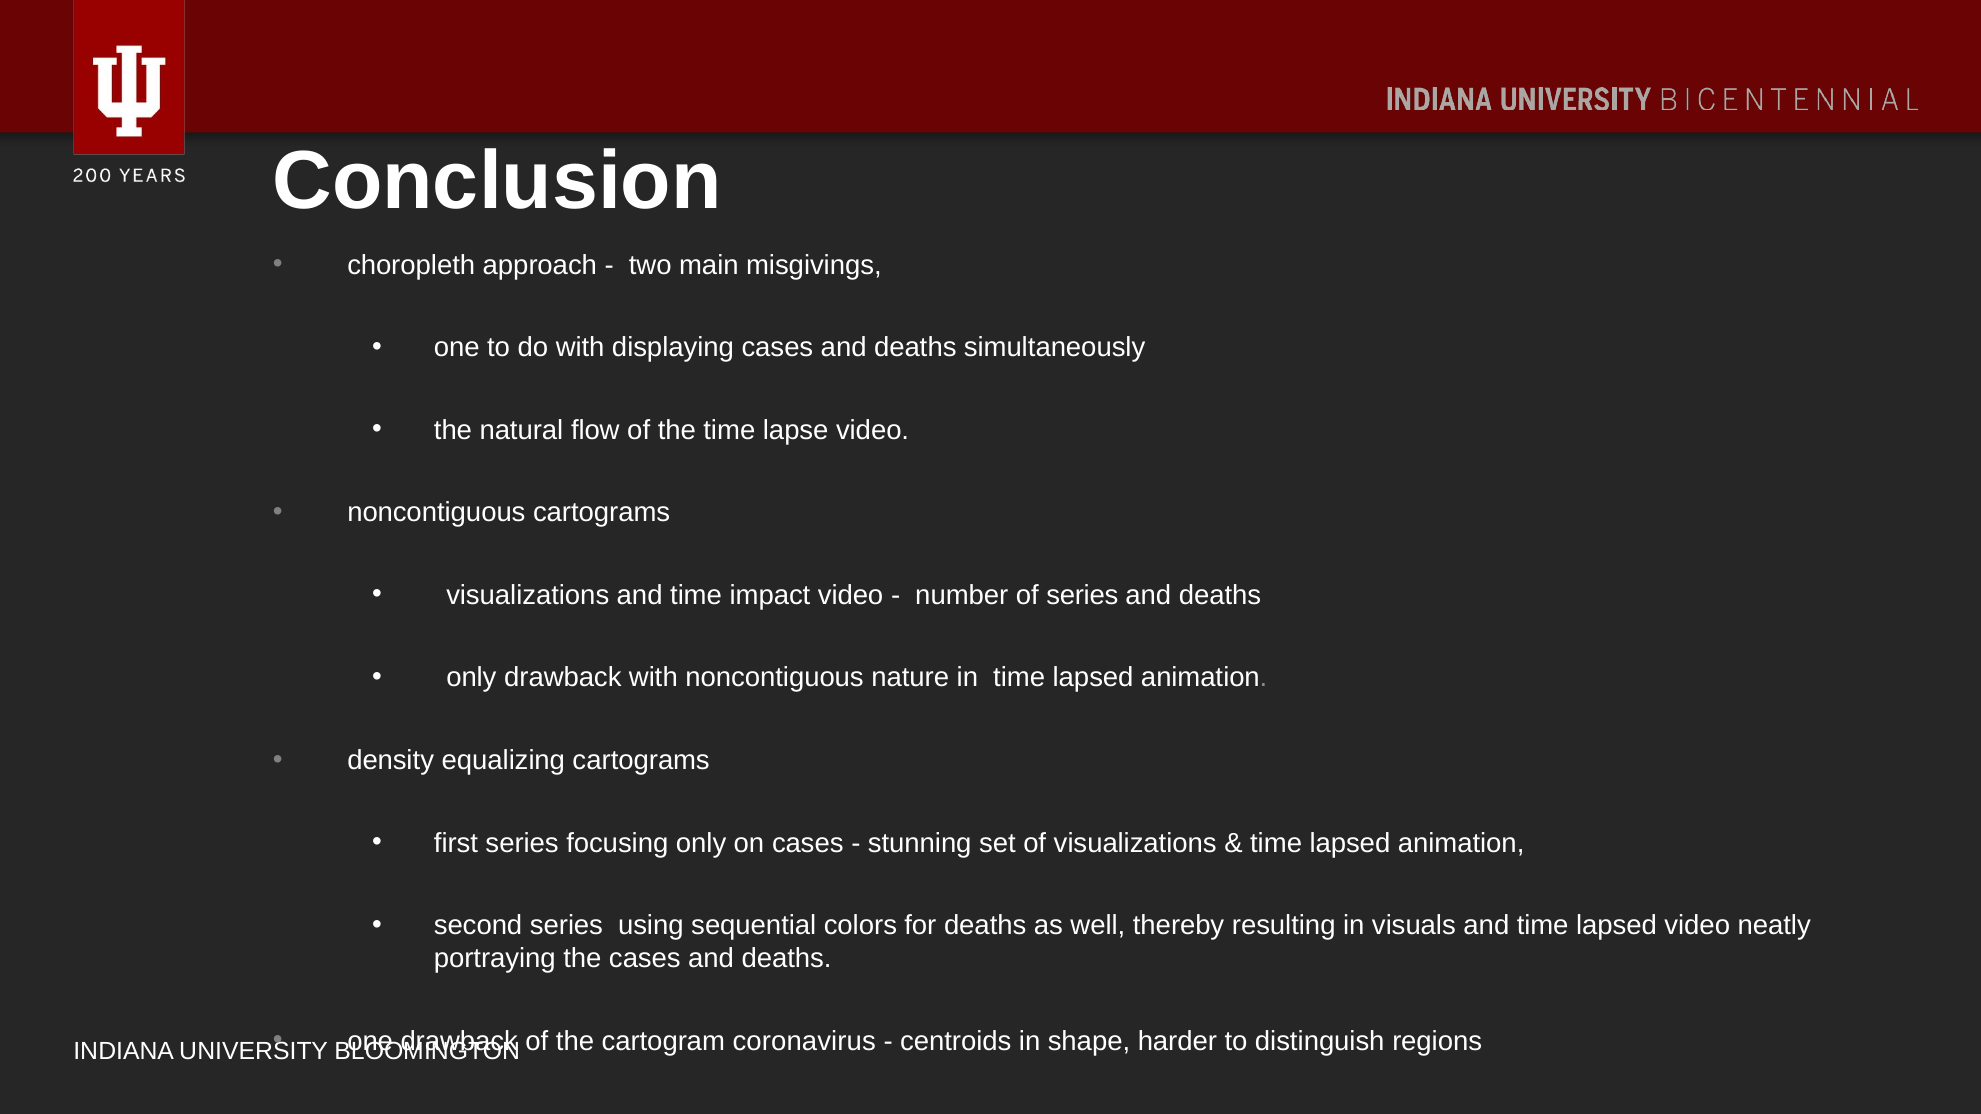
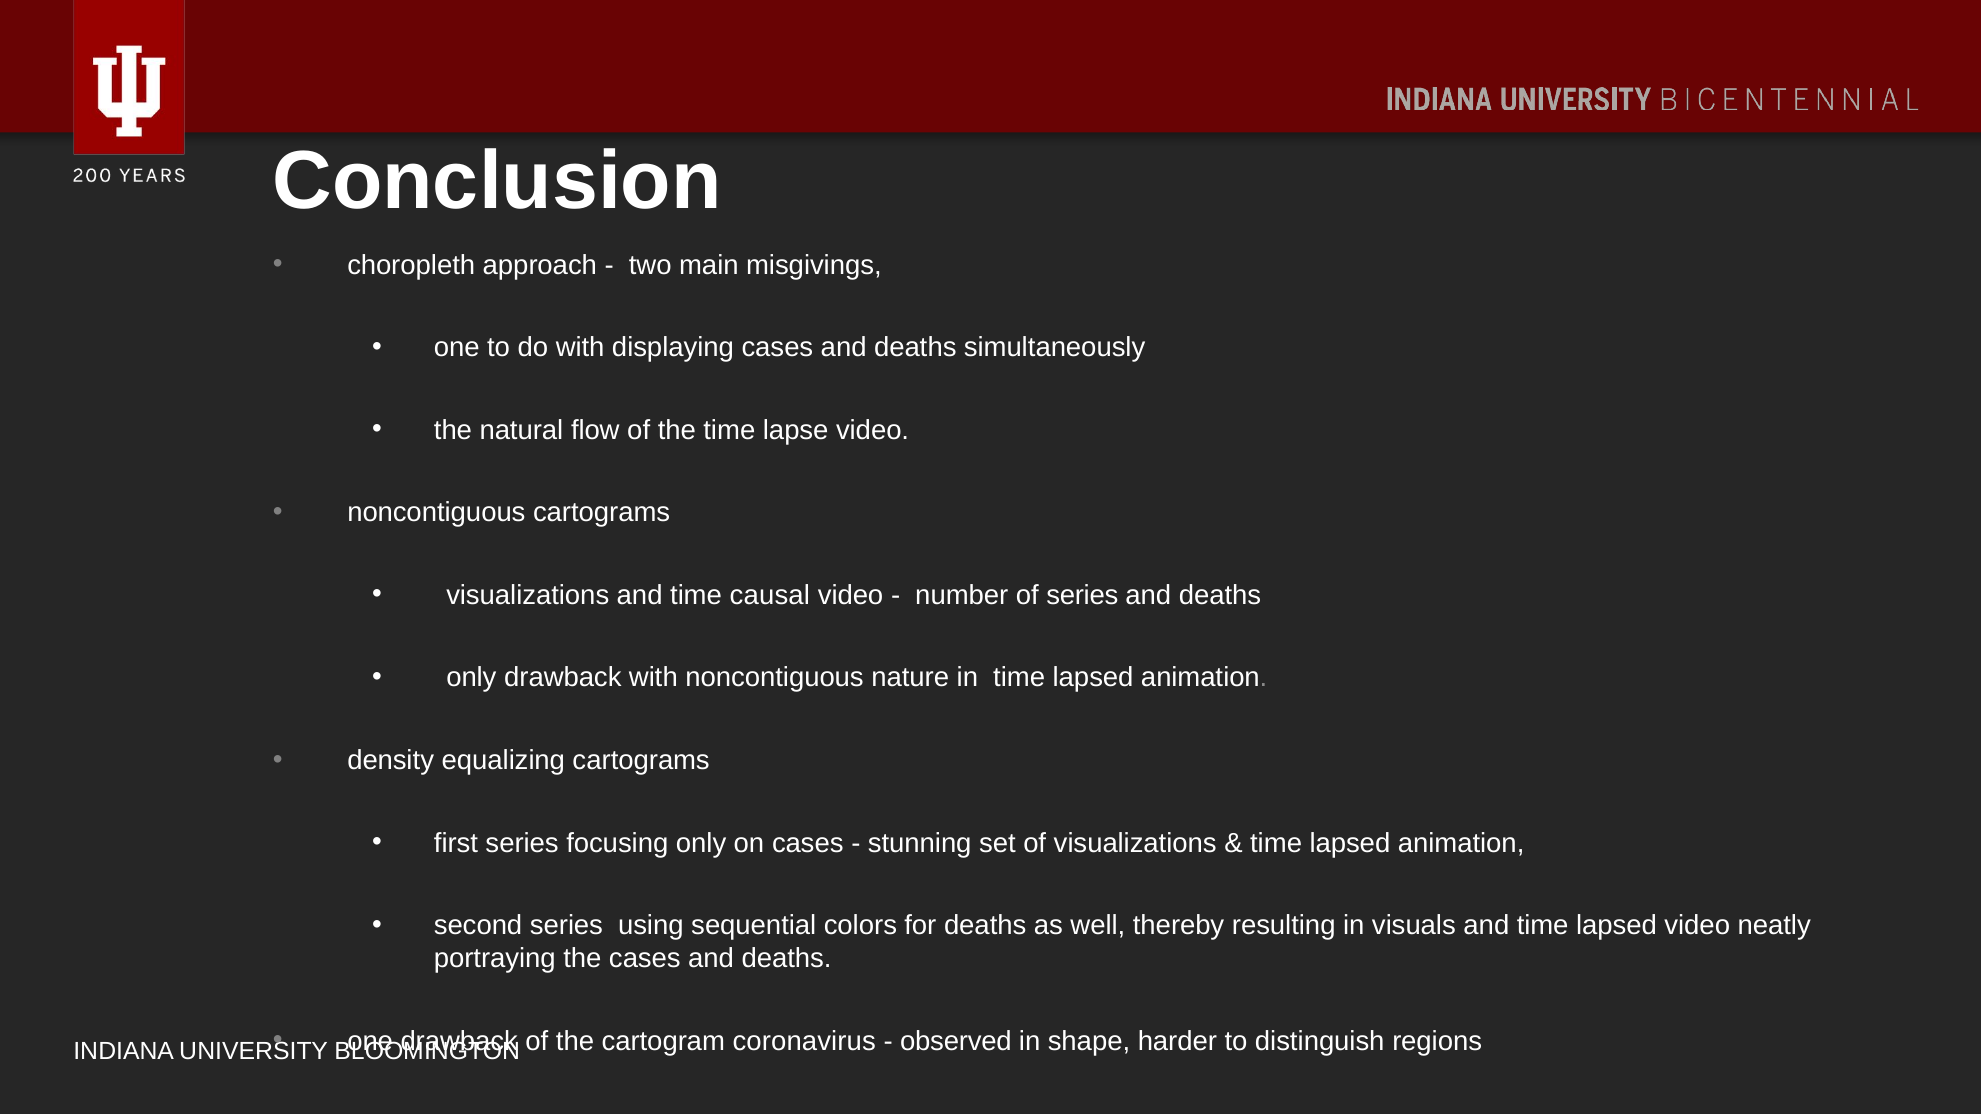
impact: impact -> causal (770, 595)
centroids: centroids -> observed (956, 1041)
